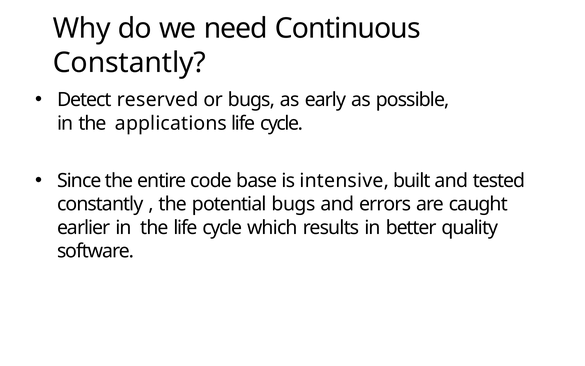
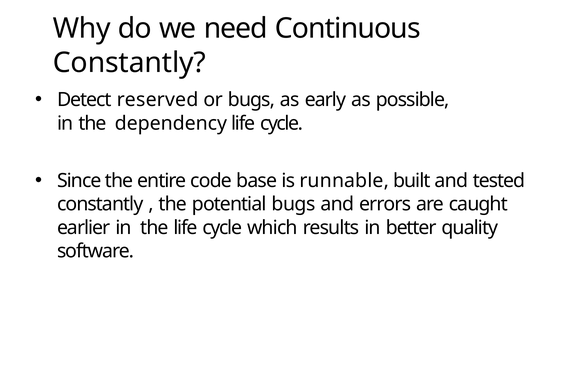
applications: applications -> dependency (171, 123)
intensive: intensive -> runnable (344, 181)
